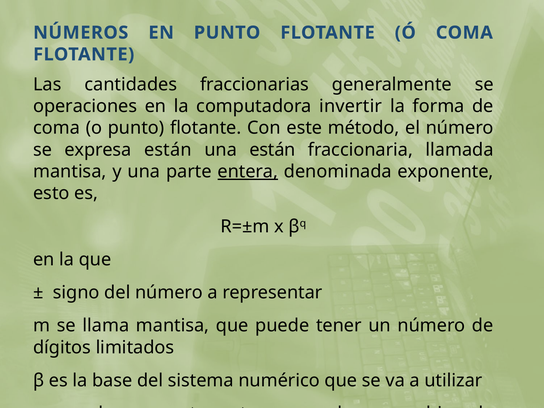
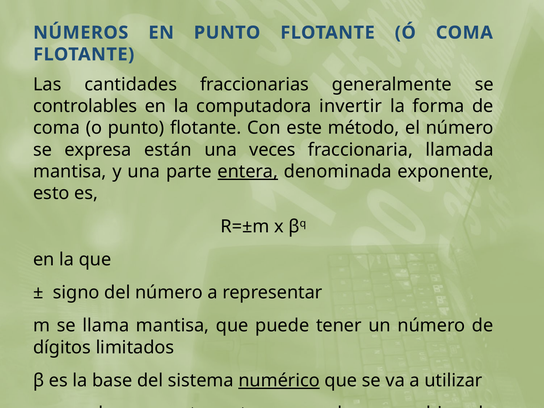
operaciones: operaciones -> controlables (85, 106)
una están: están -> veces (272, 150)
numérico underline: none -> present (279, 380)
